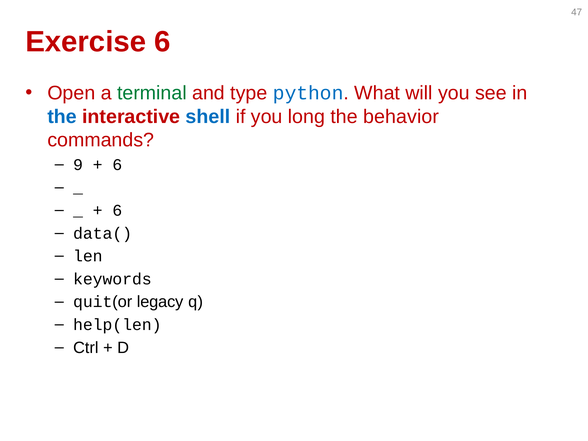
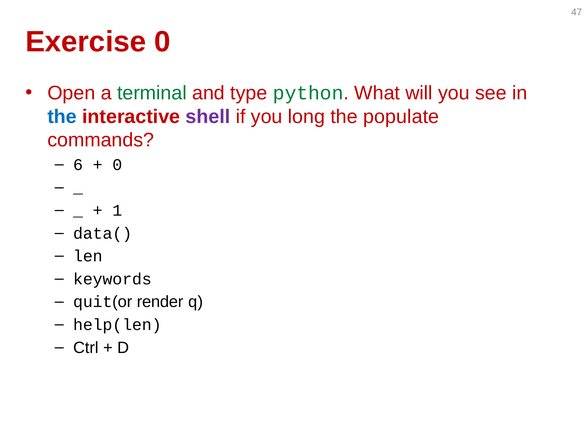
Exercise 6: 6 -> 0 (162, 42)
python colour: blue -> green (308, 93)
shell colour: blue -> purple (208, 117)
behavior: behavior -> populate (401, 117)
9: 9 -> 6 (78, 165)
6: 6 -> 0 (117, 165)
6: 6 -> 1 (117, 210)
legacy: legacy -> render (160, 302)
